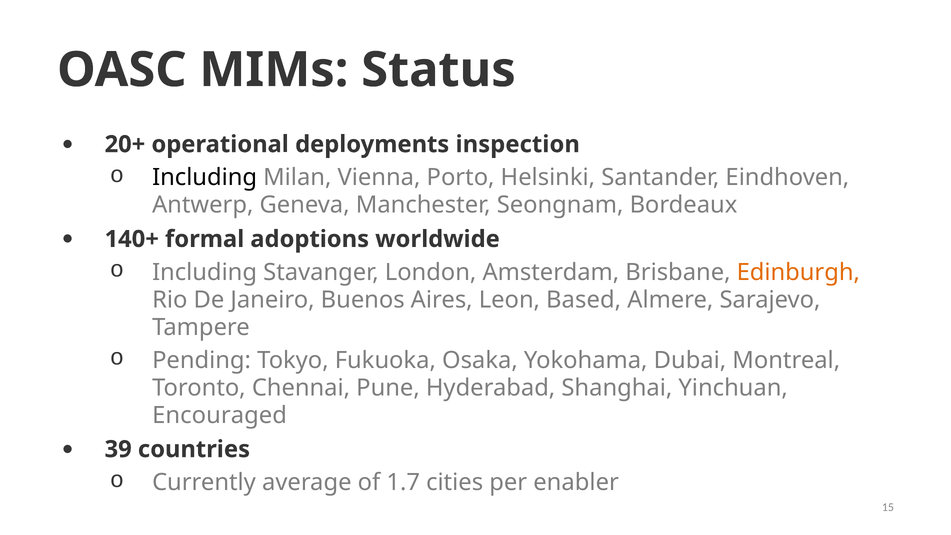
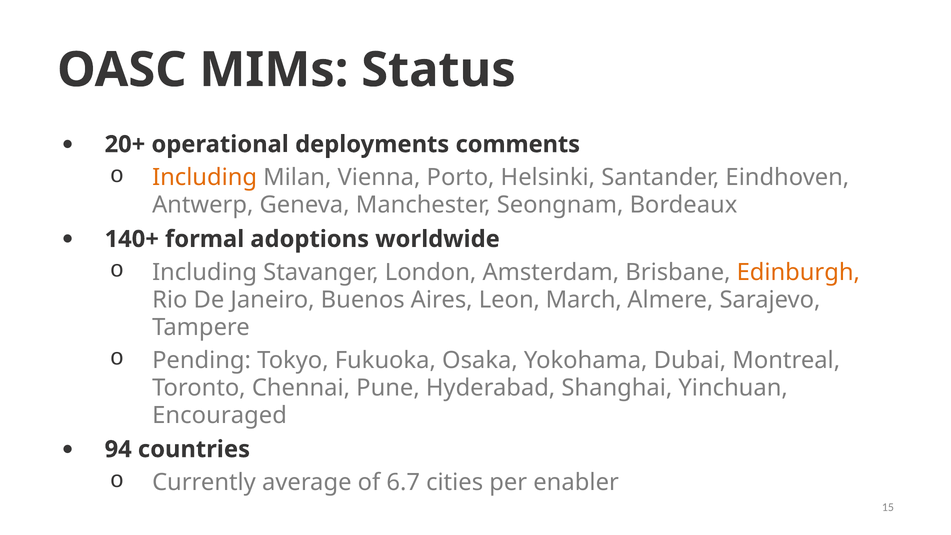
inspection: inspection -> comments (518, 144)
Including colour: black -> orange (205, 178)
Based: Based -> March (584, 300)
39: 39 -> 94 (118, 449)
1.7: 1.7 -> 6.7 (403, 483)
